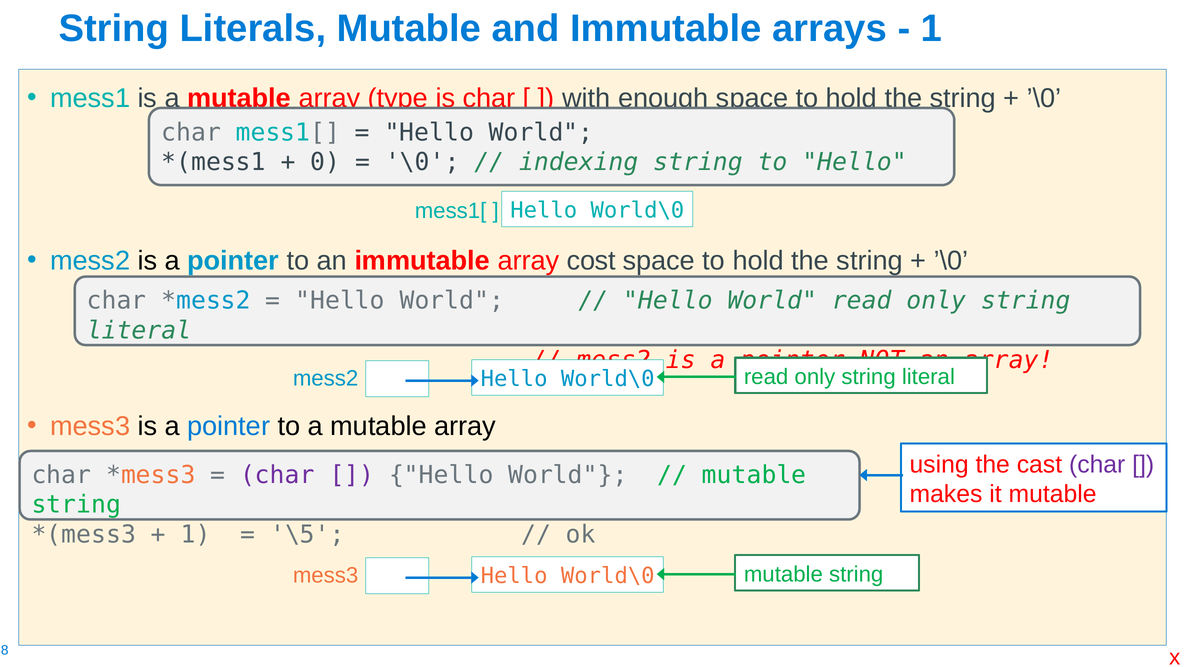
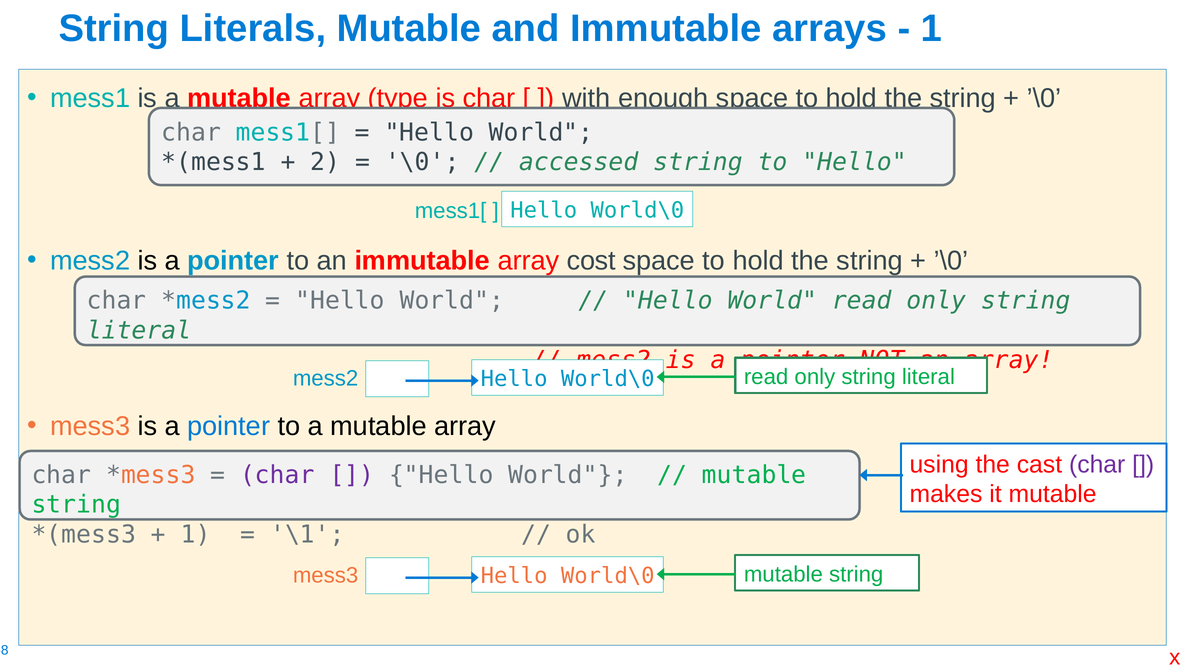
0: 0 -> 2 (325, 162)
indexing: indexing -> accessed (579, 162)
\5: \5 -> \1 (307, 535)
